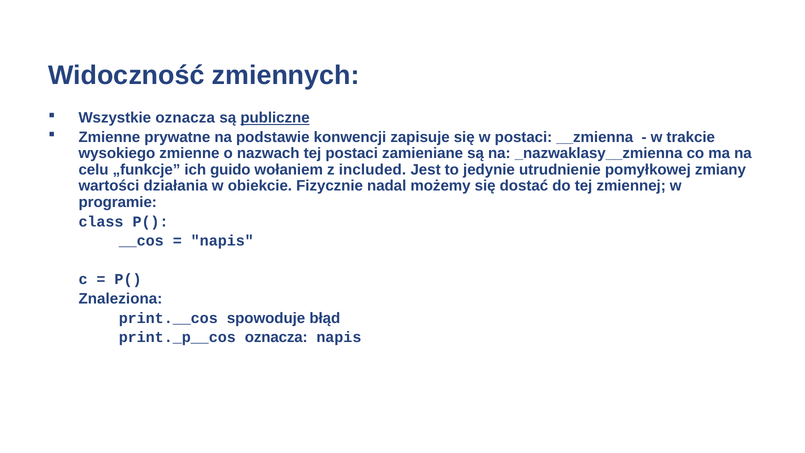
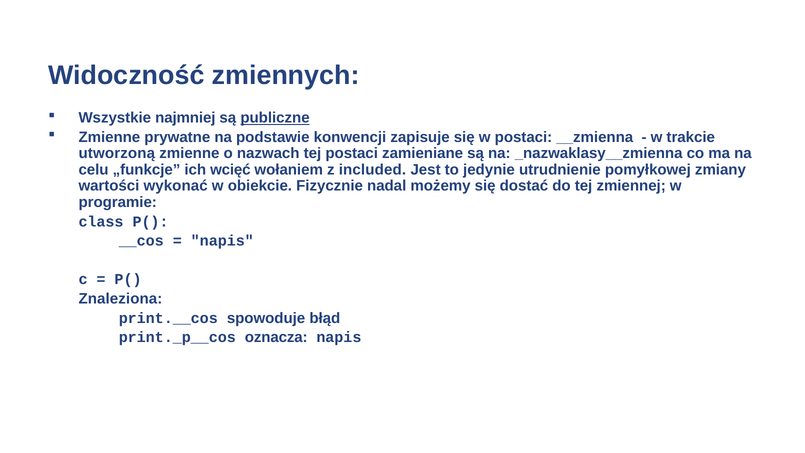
Wszystkie oznacza: oznacza -> najmniej (185, 118)
wysokiego: wysokiego -> utworzoną (117, 153)
guido: guido -> wcięć (230, 170)
działania: działania -> wykonać (176, 186)
